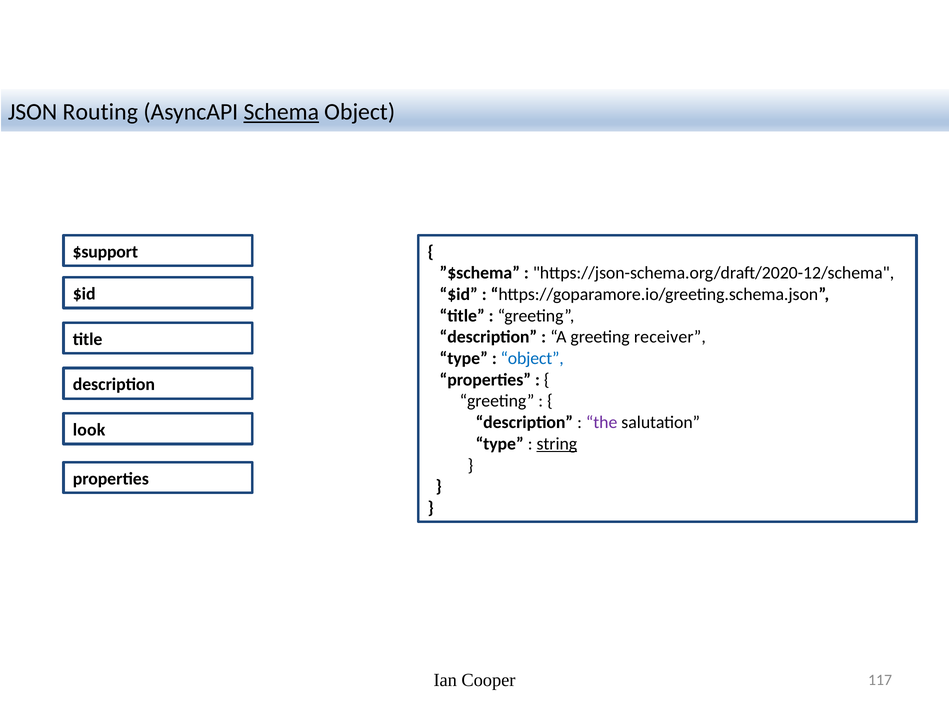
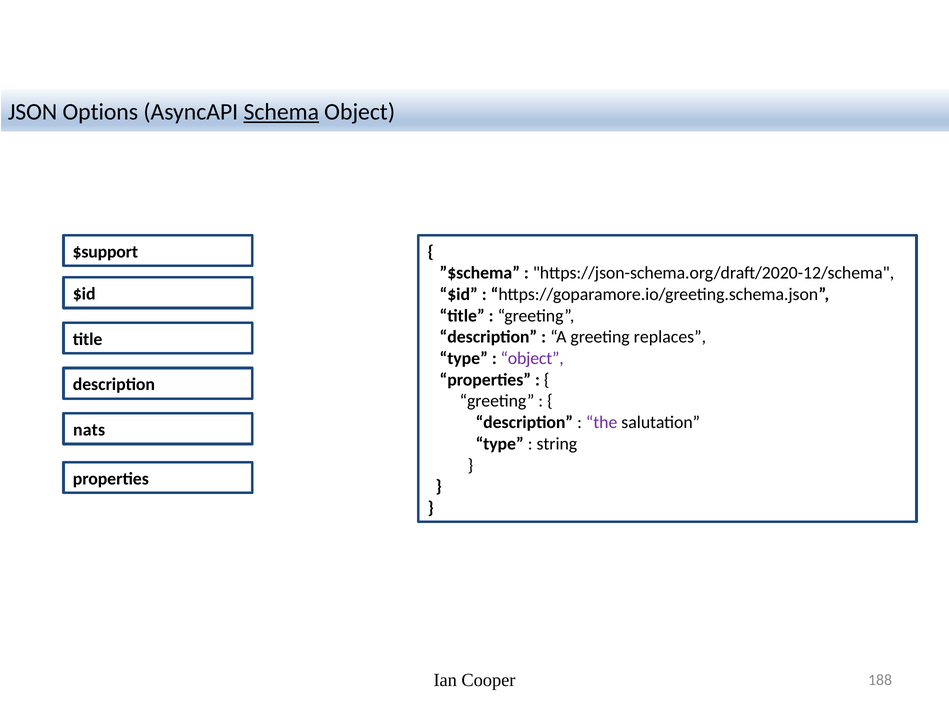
Routing: Routing -> Options (100, 112)
receiver: receiver -> replaces (670, 337)
object colour: blue -> purple (532, 358)
look: look -> nats (89, 430)
string underline: present -> none (557, 444)
117: 117 -> 188 (880, 680)
